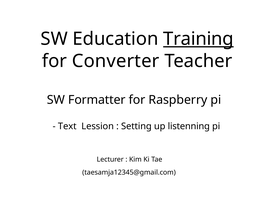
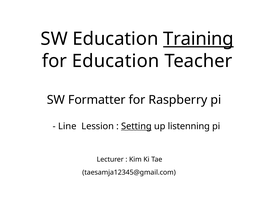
for Converter: Converter -> Education (116, 61)
Text: Text -> Line (67, 126)
Setting underline: none -> present (136, 126)
